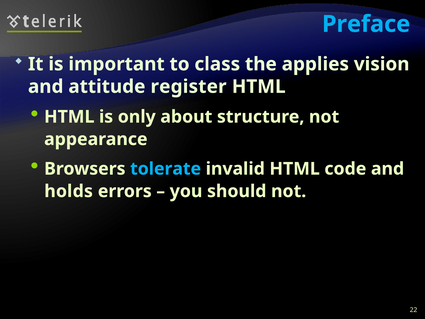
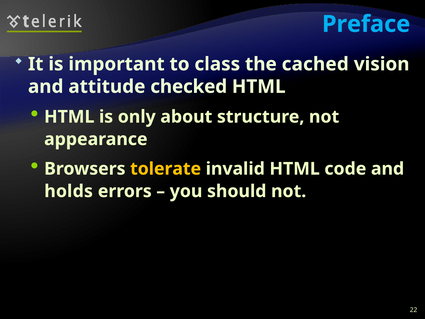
applies: applies -> cached (315, 64)
register: register -> checked (189, 87)
tolerate colour: light blue -> yellow (166, 169)
